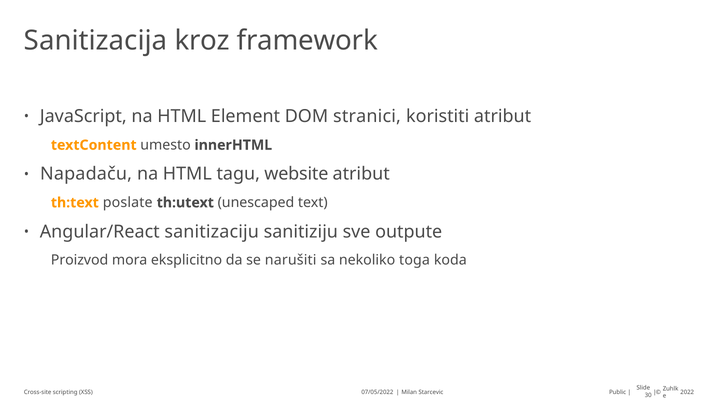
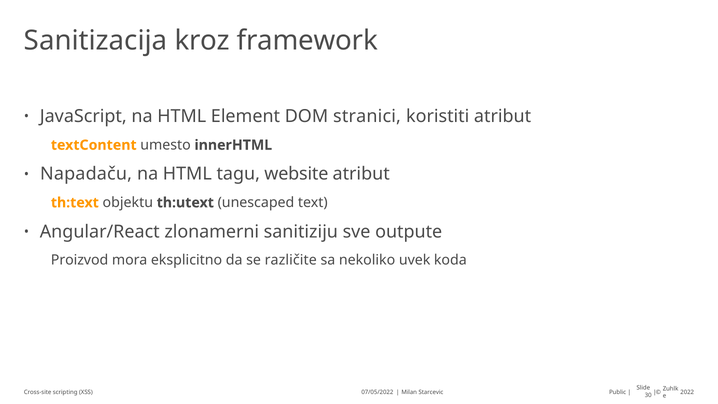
poslate: poslate -> objektu (128, 203)
sanitizaciju: sanitizaciju -> zlonamerni (212, 231)
narušiti: narušiti -> različite (291, 260)
toga: toga -> uvek (415, 260)
